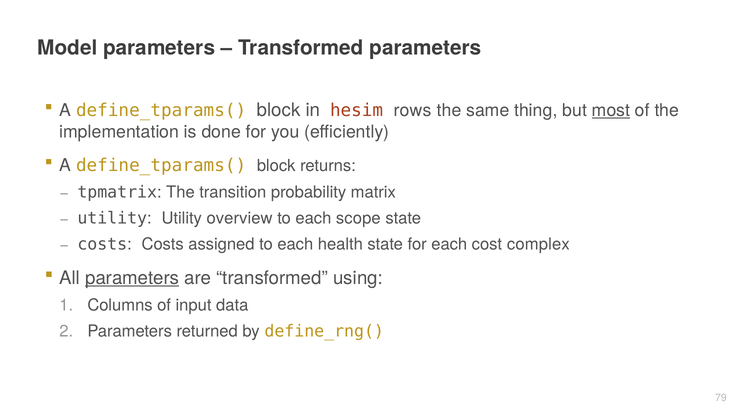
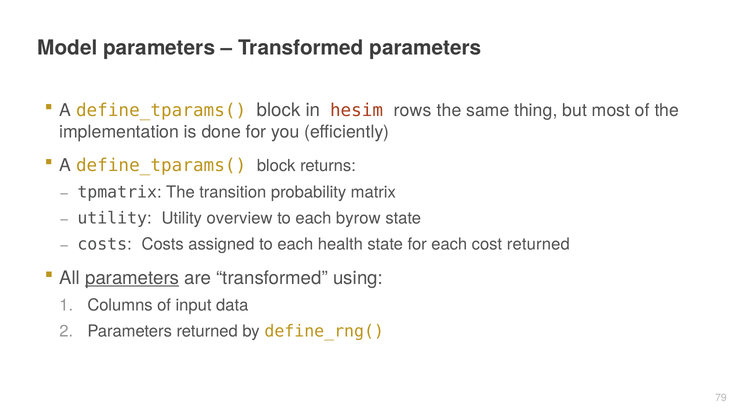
most underline: present -> none (611, 111)
scope: scope -> byrow (358, 218)
cost complex: complex -> returned (538, 245)
